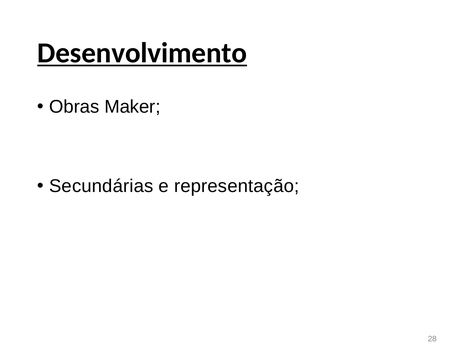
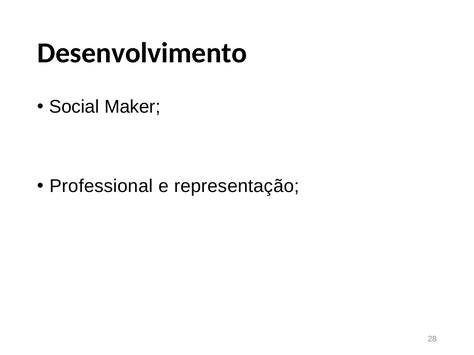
Desenvolvimento underline: present -> none (142, 53)
Obras: Obras -> Social (74, 107)
Secundárias: Secundárias -> Professional (101, 186)
